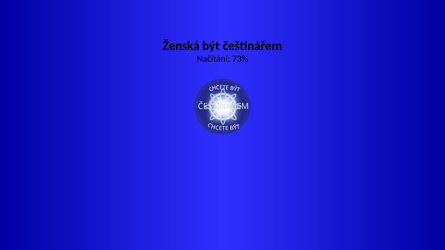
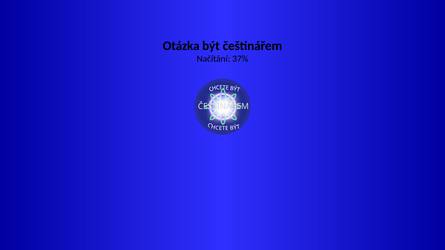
Ženská: Ženská -> Otázka (181, 46)
73%: 73% -> 37% (240, 59)
